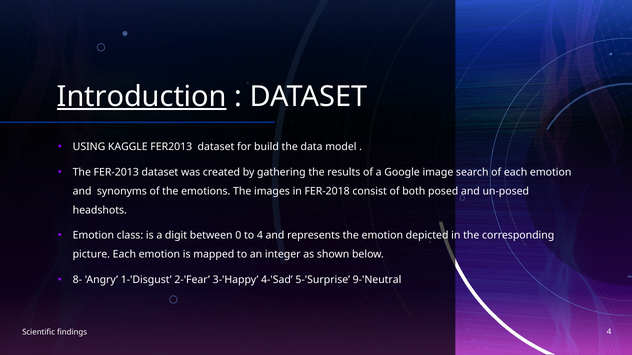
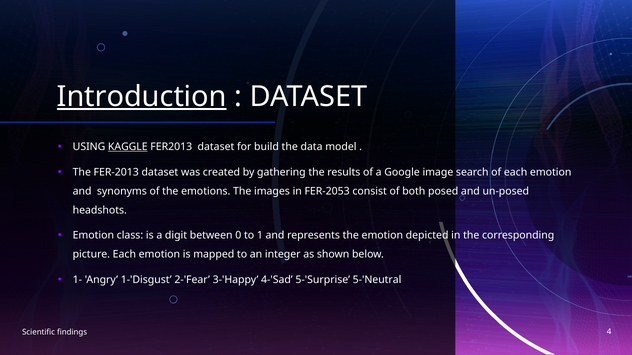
KAGGLE underline: none -> present (128, 147)
FER-2018: FER-2018 -> FER-2053 (327, 191)
to 4: 4 -> 1 (260, 236)
8-: 8- -> 1- (77, 280)
9-'Neutral: 9-'Neutral -> 5-'Neutral (377, 280)
